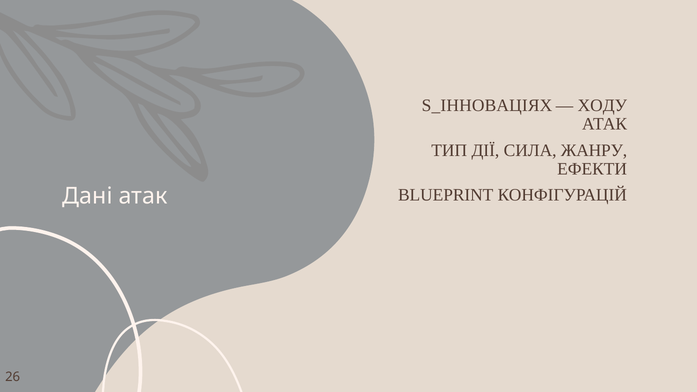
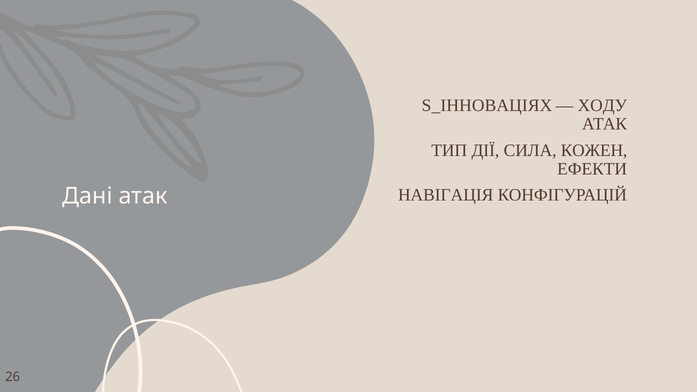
ЖАНРУ: ЖАНРУ -> КОЖЕН (594, 150)
BLUEPRINT: BLUEPRINT -> НАВІГАЦІЯ (446, 195)
